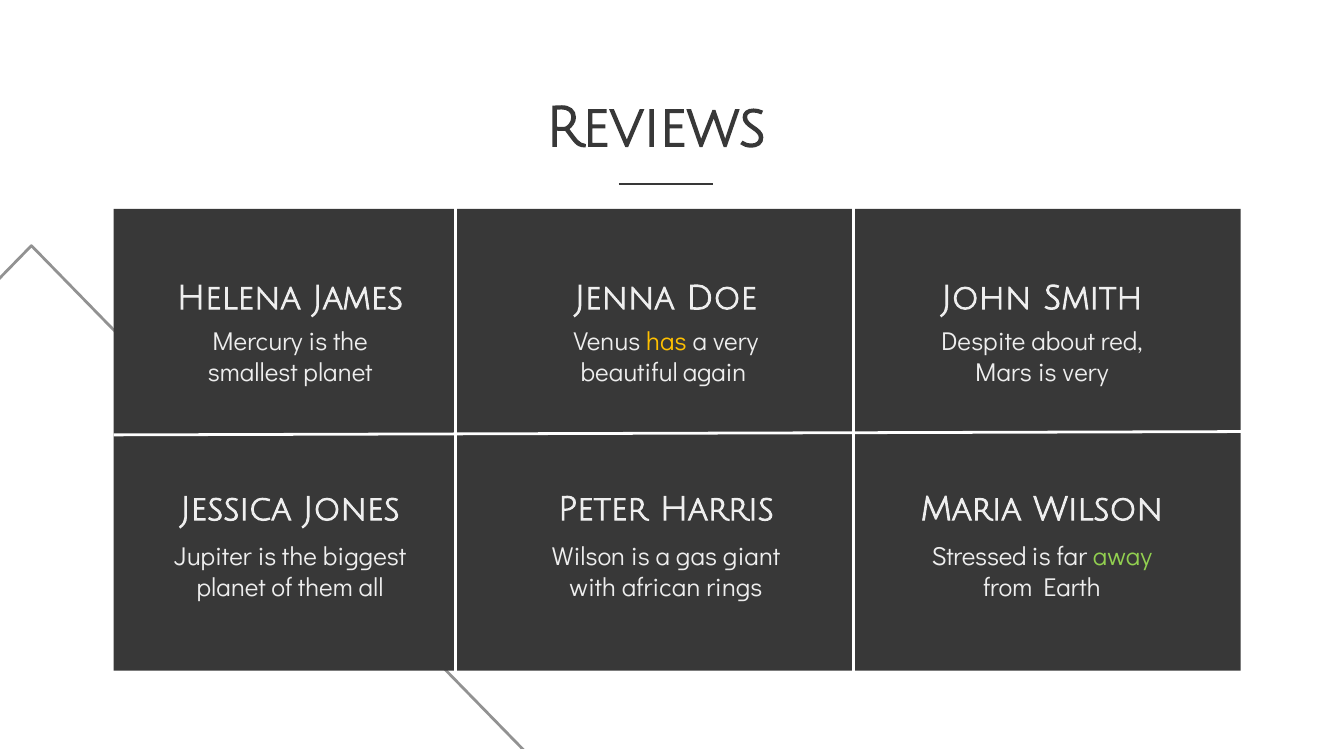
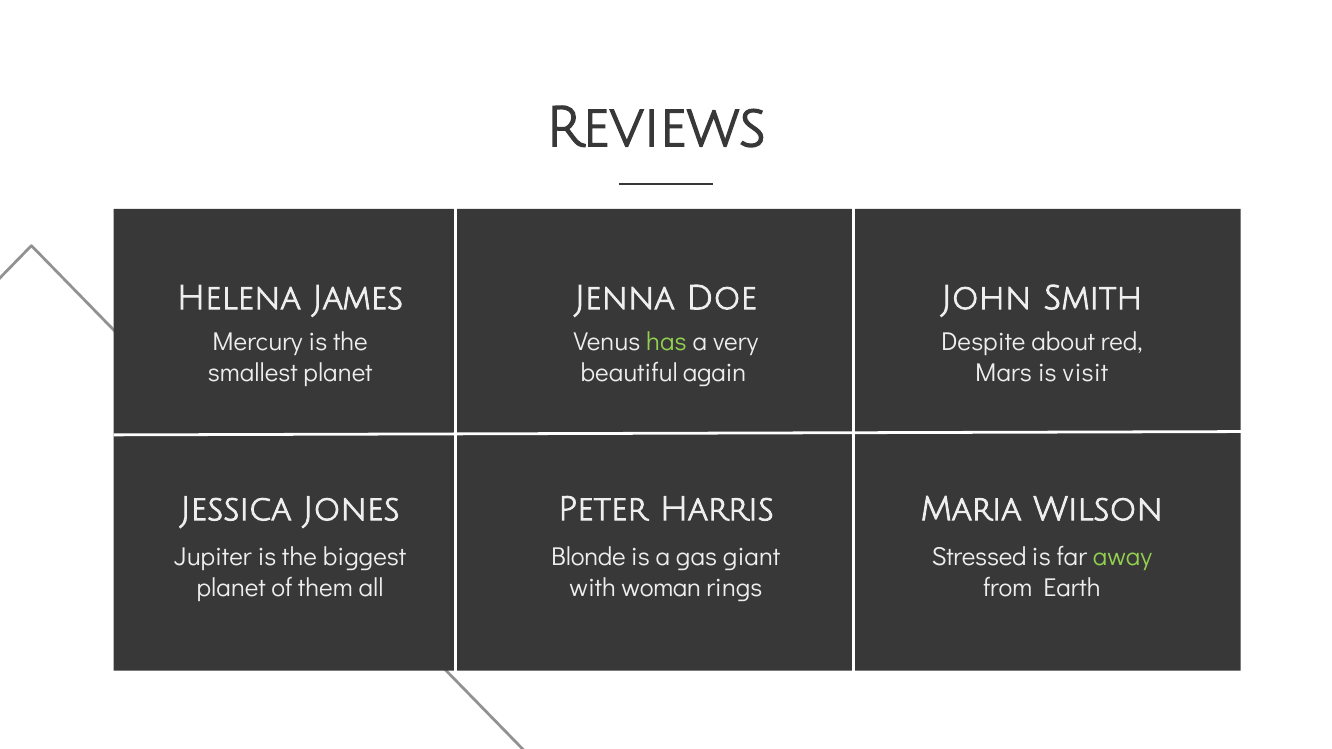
has colour: yellow -> light green (666, 342)
is very: very -> visit (1085, 374)
Wilson: Wilson -> Blonde (588, 557)
african: african -> woman (661, 588)
